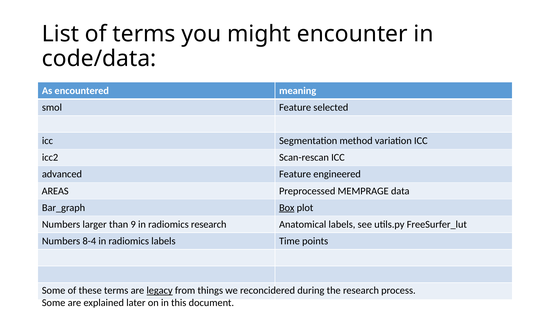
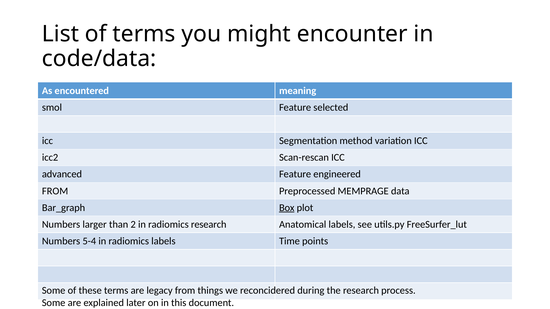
AREAS: AREAS -> FROM (55, 191)
9: 9 -> 2 (133, 225)
8-4: 8-4 -> 5-4 (89, 241)
legacy underline: present -> none (160, 291)
